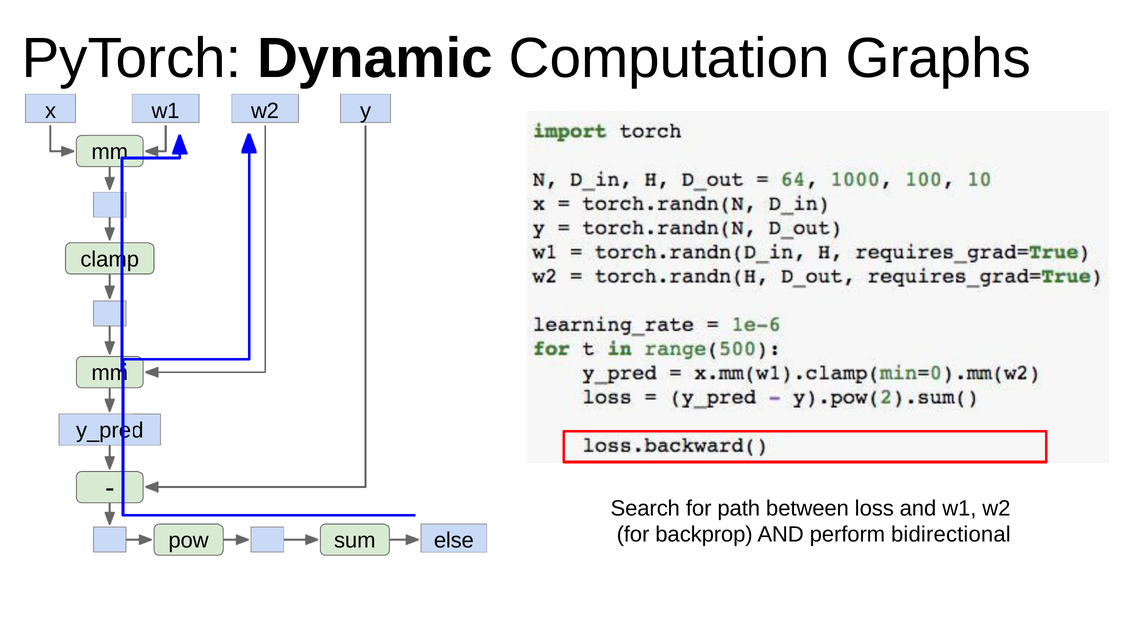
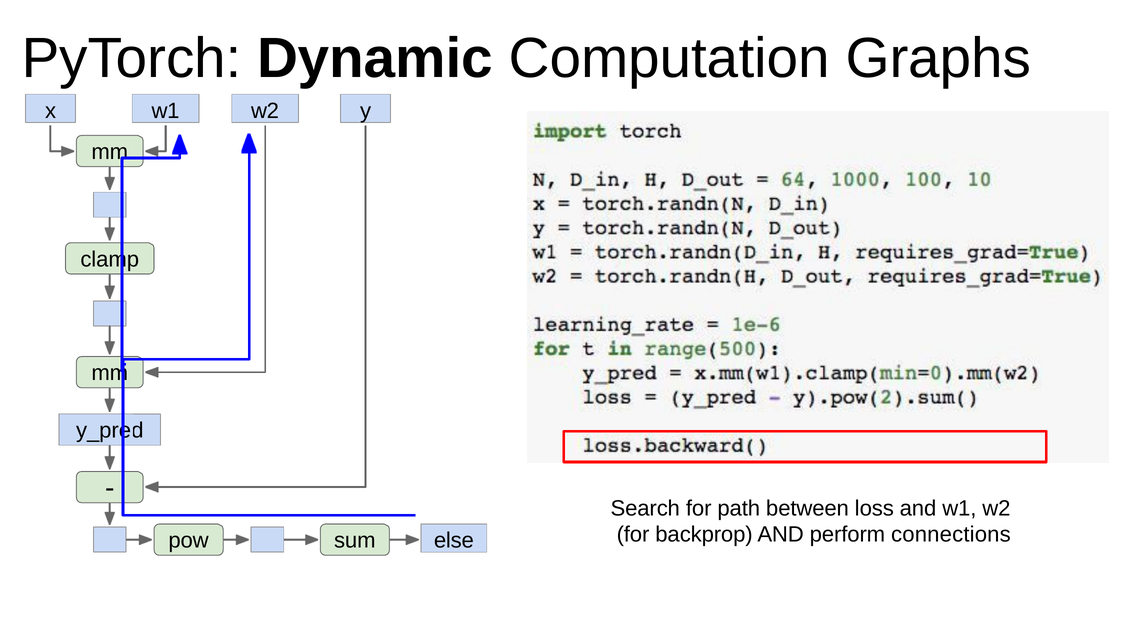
bidirectional: bidirectional -> connections (951, 535)
